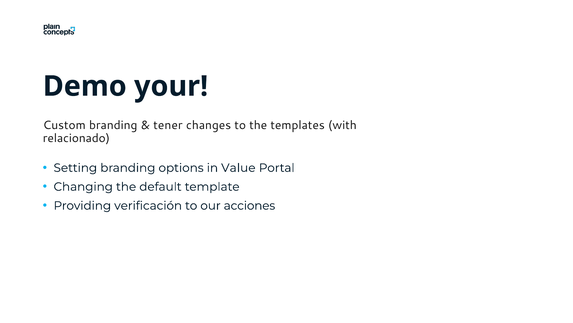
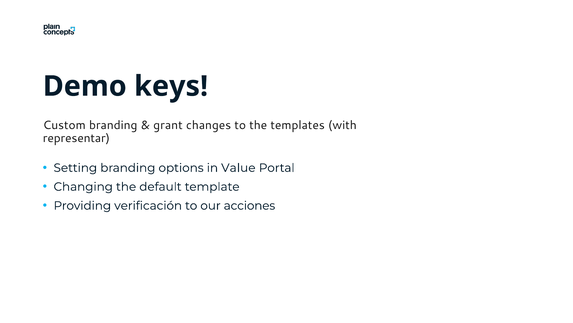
your: your -> keys (171, 86)
tener: tener -> grant (168, 125)
relacionado: relacionado -> representar (76, 138)
